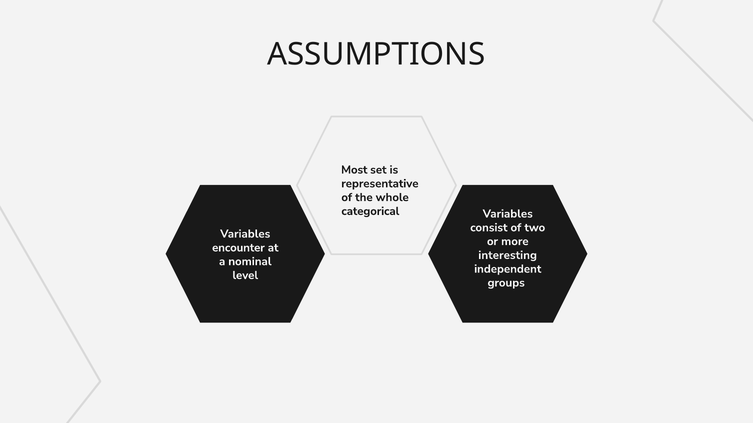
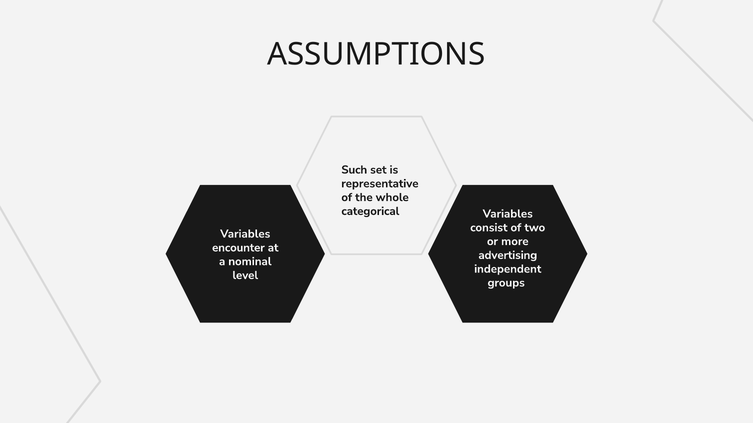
Most: Most -> Such (354, 170)
interesting: interesting -> advertising (508, 255)
